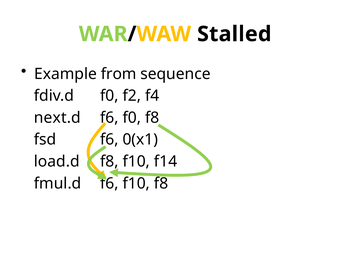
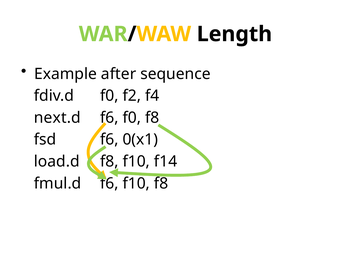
Stalled: Stalled -> Length (234, 34)
from: from -> after (119, 74)
